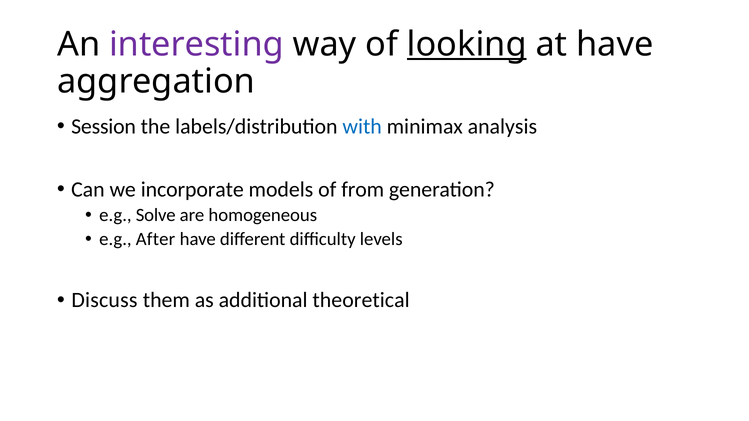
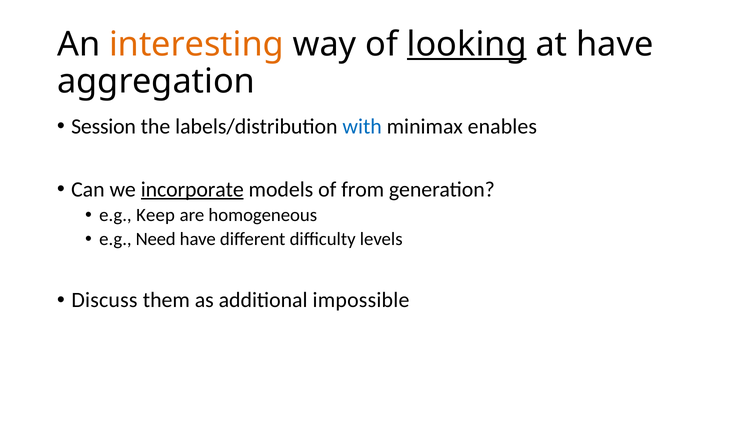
interesting colour: purple -> orange (196, 44)
analysis: analysis -> enables (502, 127)
incorporate underline: none -> present (192, 189)
Solve: Solve -> Keep (156, 215)
After: After -> Need (156, 239)
theoretical: theoretical -> impossible (361, 300)
